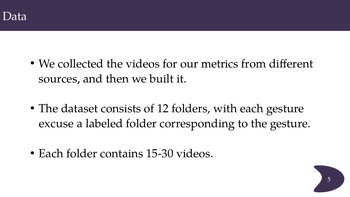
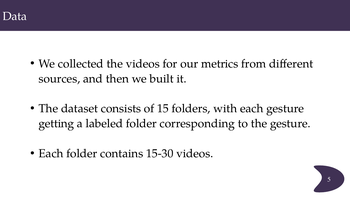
12: 12 -> 15 (163, 109)
excuse: excuse -> getting (56, 124)
